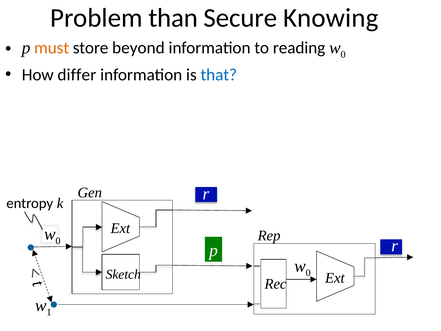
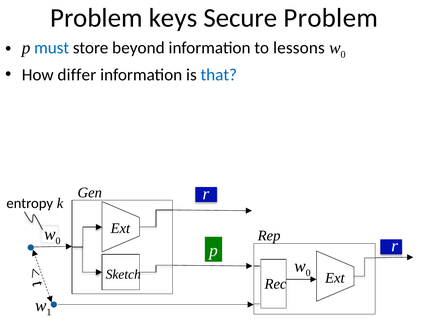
than: than -> keys (173, 18)
Secure Knowing: Knowing -> Problem (331, 18)
must colour: orange -> blue (52, 48)
reading: reading -> lessons (299, 48)
